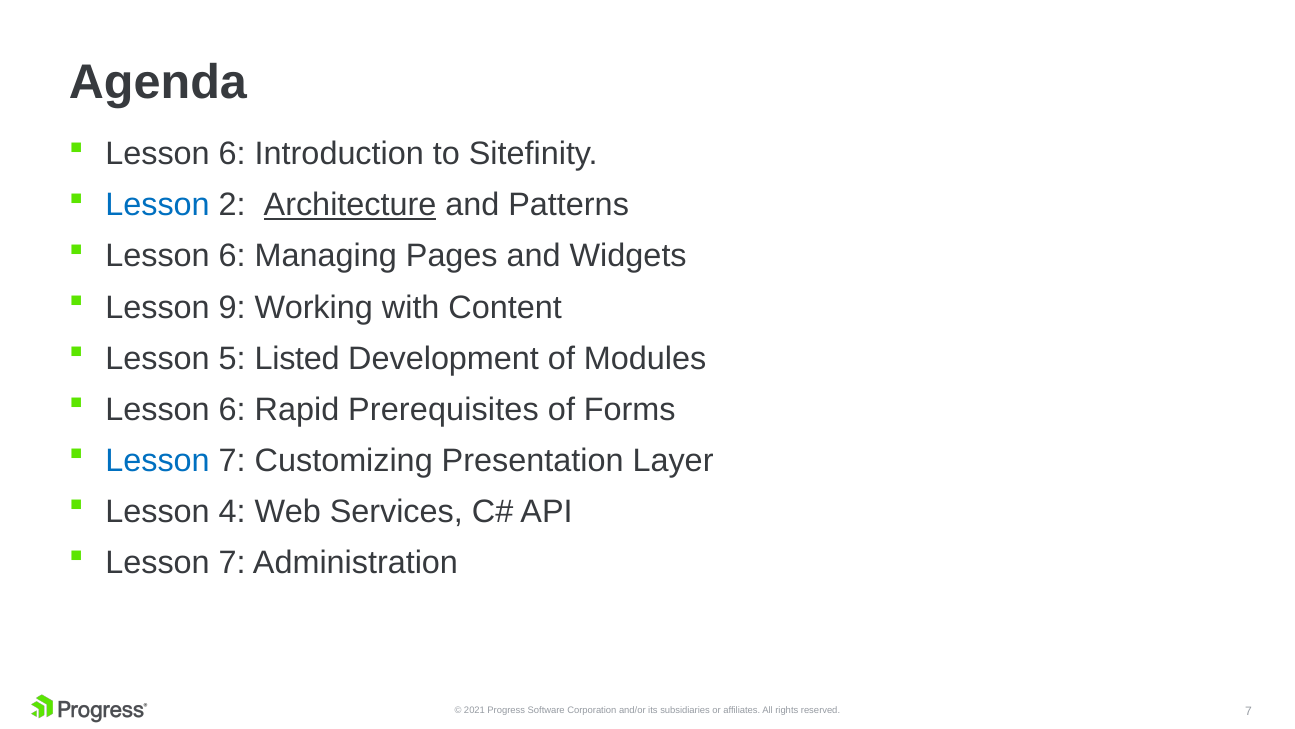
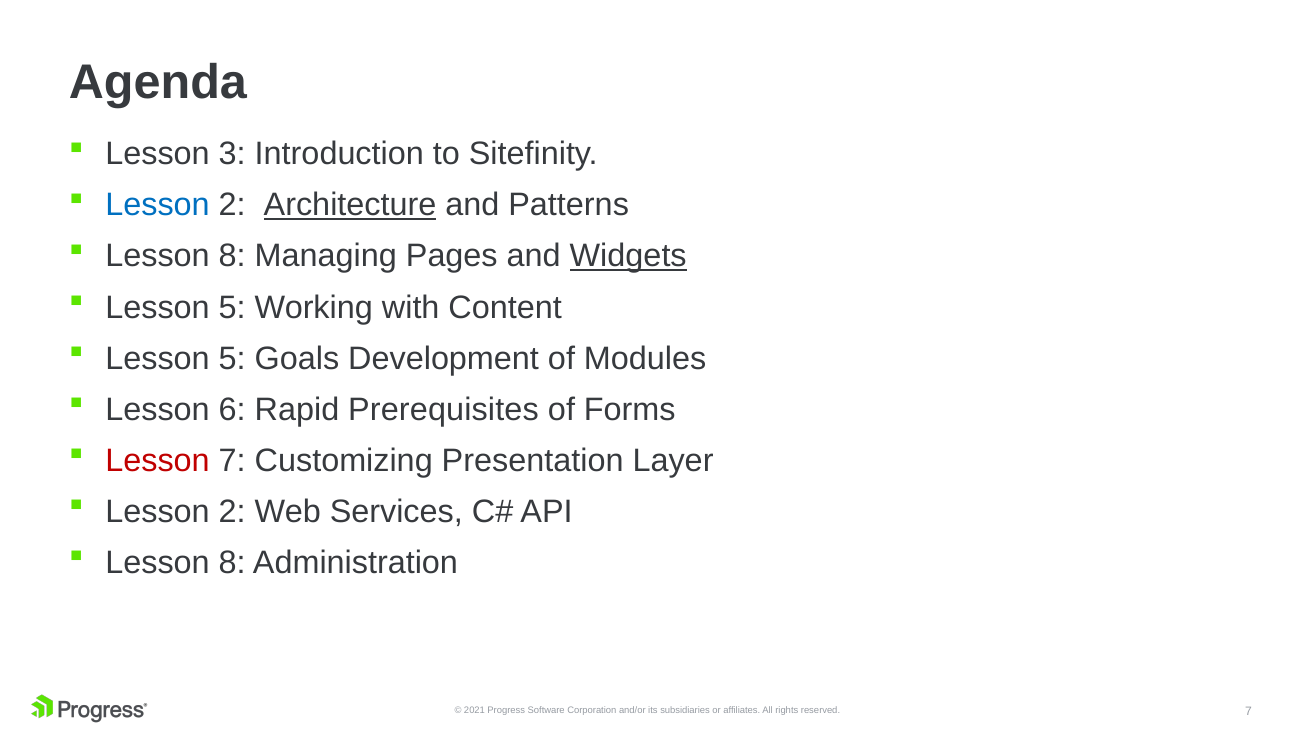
6: 6 -> 3 (232, 154)
6: 6 -> 8 (232, 256)
Widgets underline: none -> present (628, 256)
9: 9 -> 5 (232, 307)
Listed: Listed -> Goals (297, 358)
Lesson colour: blue -> red (158, 460)
4: 4 -> 2 (232, 511)
7: 7 -> 8 (232, 562)
